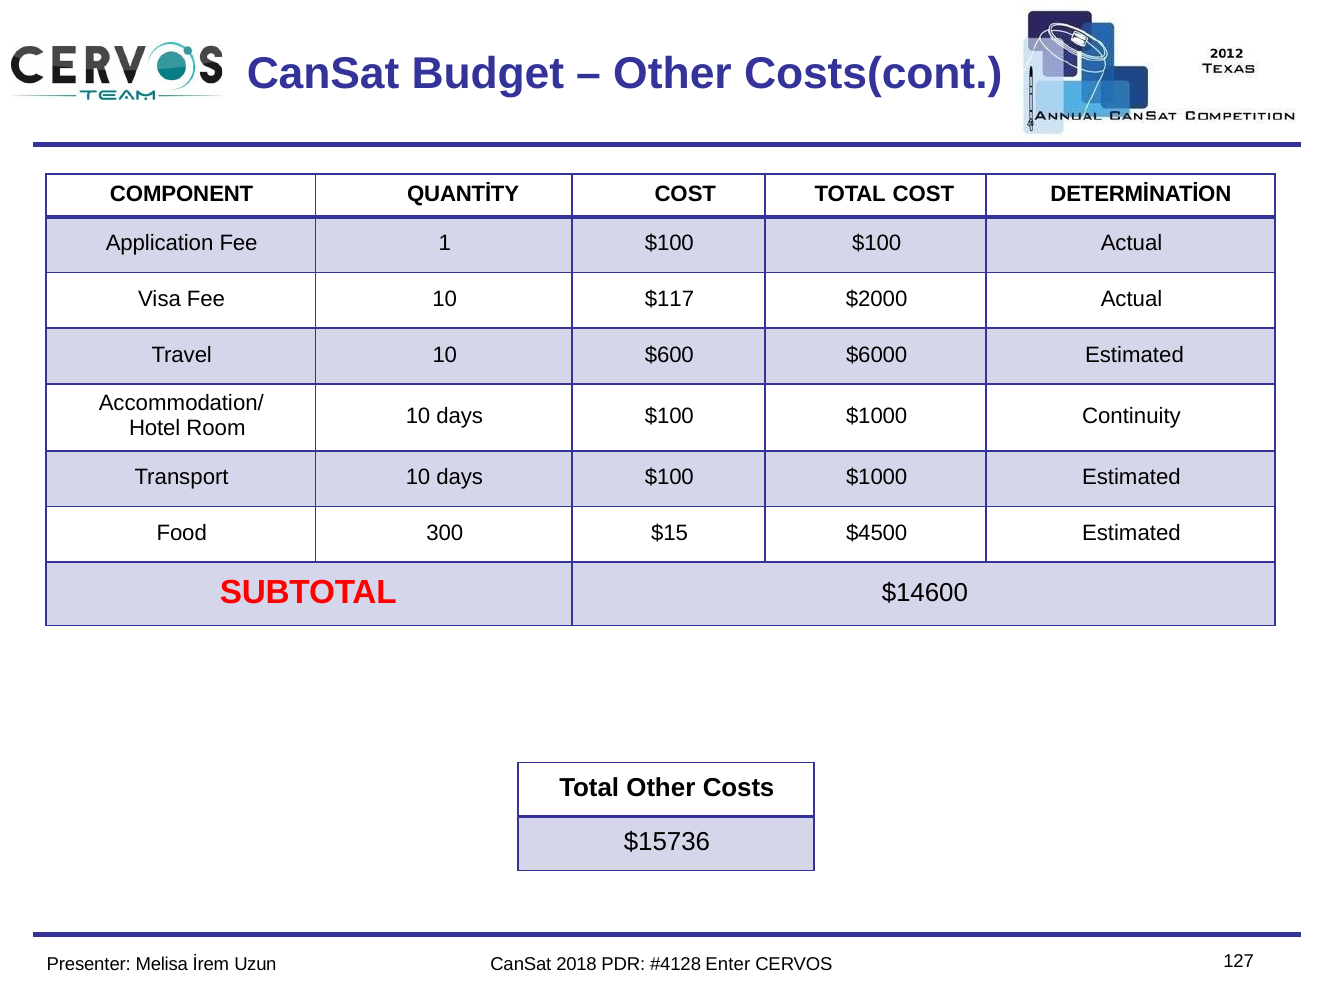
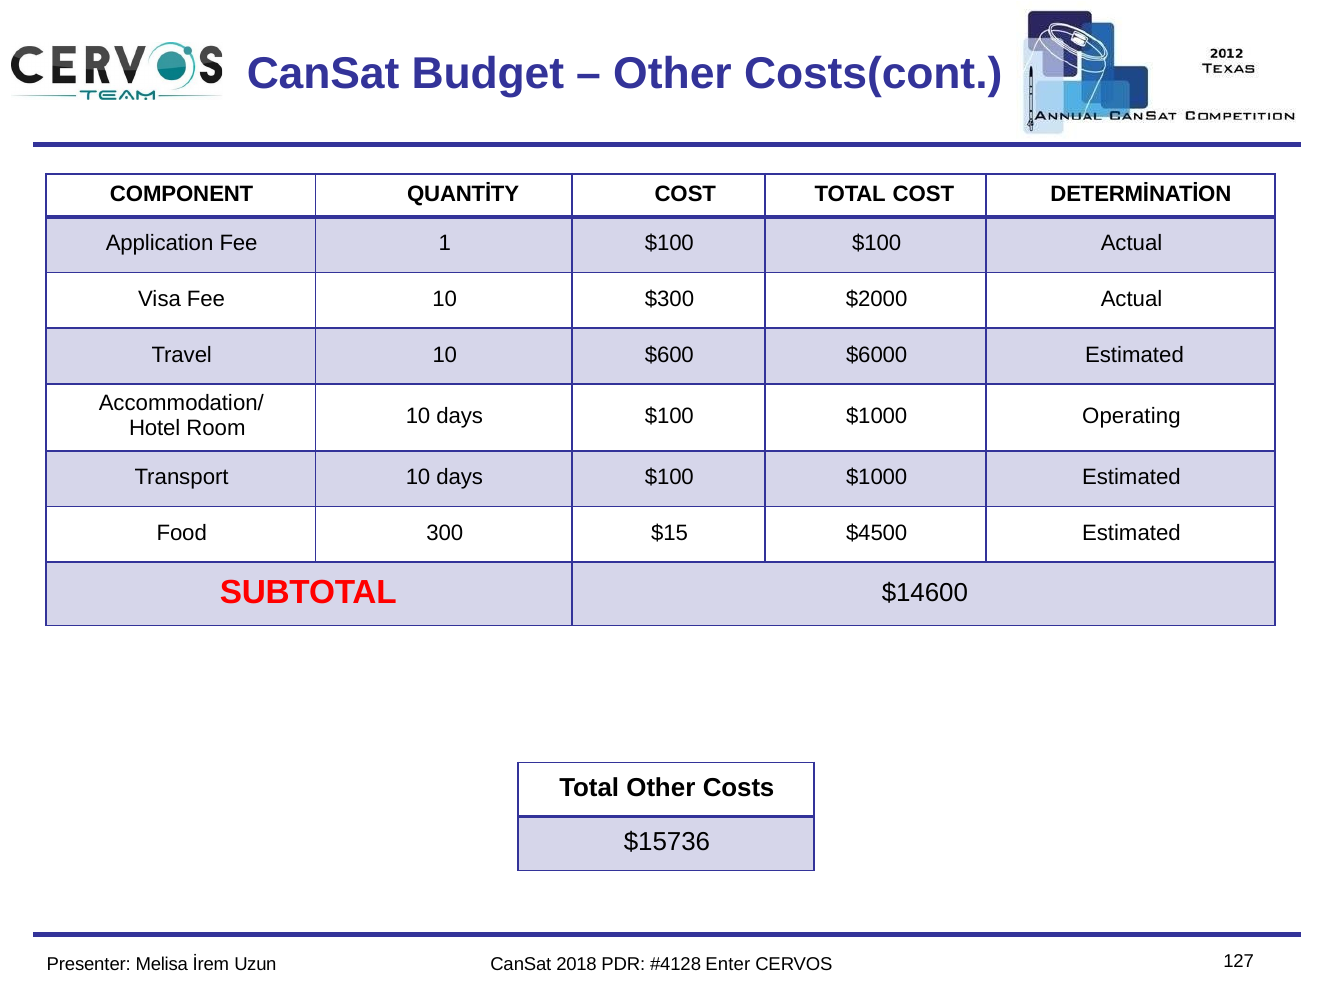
$117: $117 -> $300 (670, 299)
Continuity: Continuity -> Operating (1131, 416)
